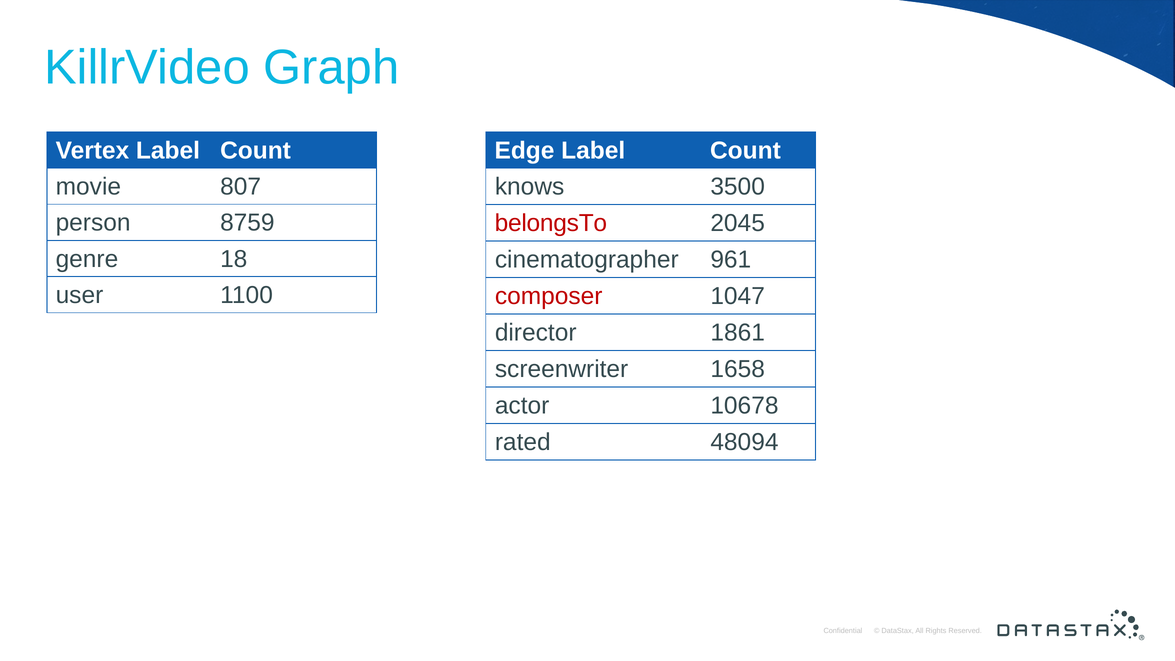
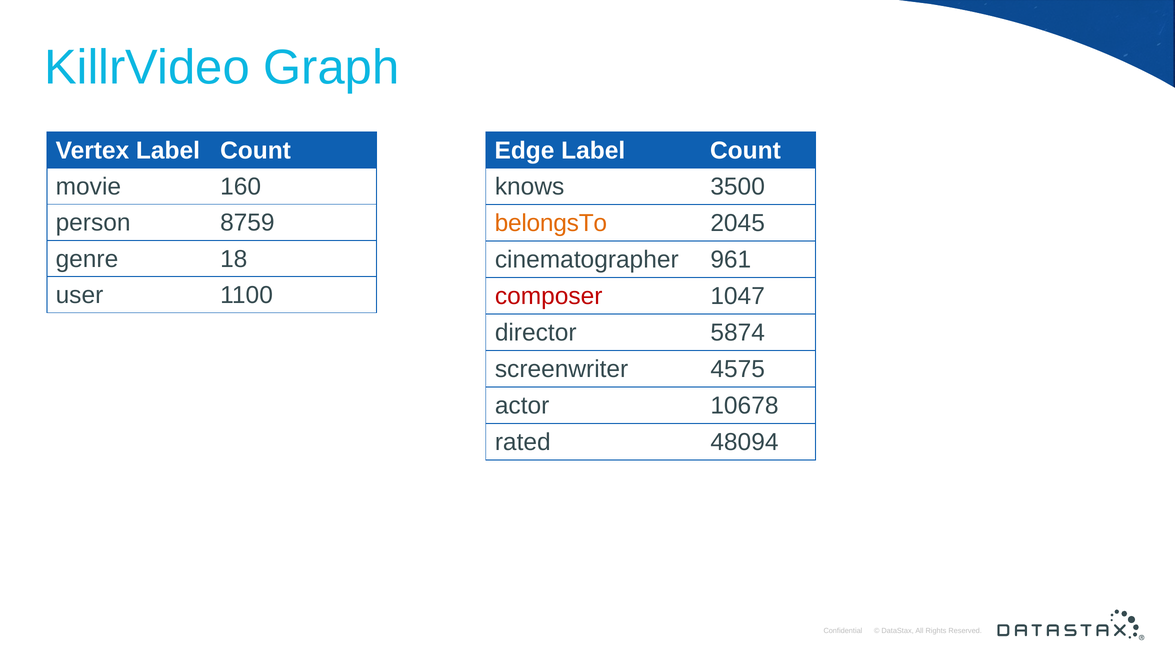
807: 807 -> 160 (241, 187)
belongsTo colour: red -> orange (551, 223)
1861: 1861 -> 5874 (738, 333)
1658: 1658 -> 4575 (738, 369)
